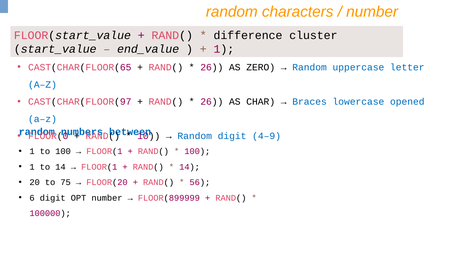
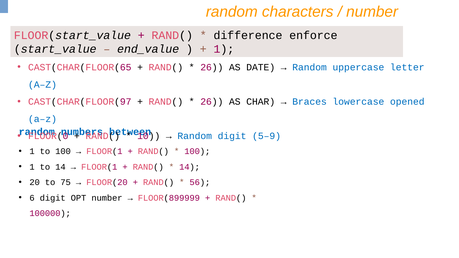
cluster: cluster -> enforce (313, 35)
ZERO: ZERO -> DATE (261, 67)
4–9: 4–9 -> 5–9 (267, 136)
